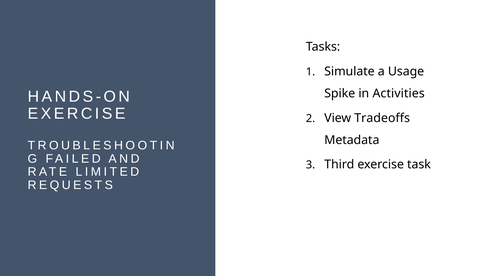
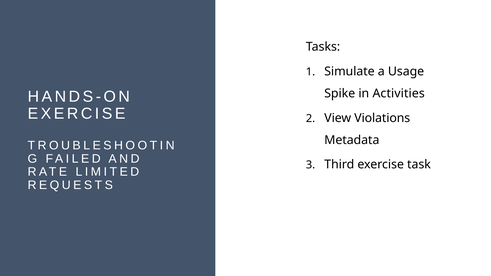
Tradeoffs: Tradeoffs -> Violations (382, 118)
